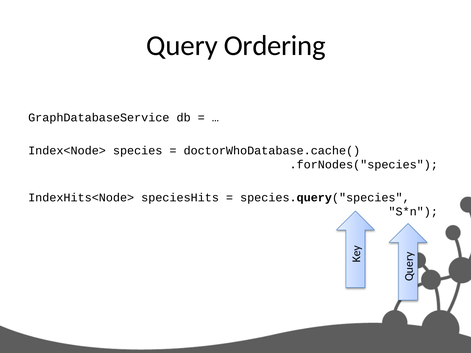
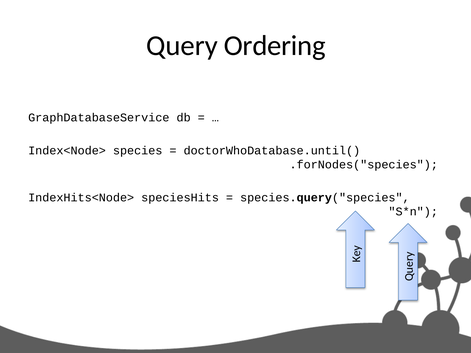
doctorWhoDatabase.cache(: doctorWhoDatabase.cache( -> doctorWhoDatabase.until( (272, 151)
